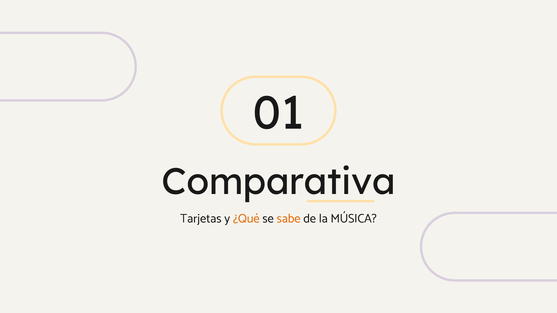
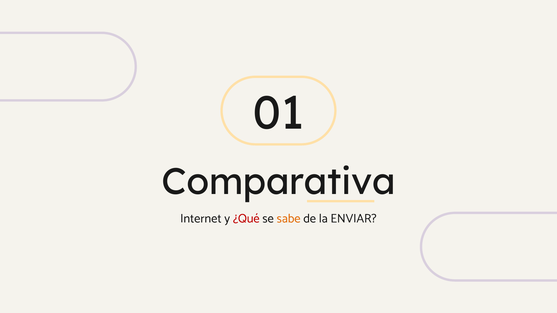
Tarjetas: Tarjetas -> Internet (201, 219)
¿Qué colour: orange -> red (246, 219)
MÚSICA: MÚSICA -> ENVIAR (353, 219)
